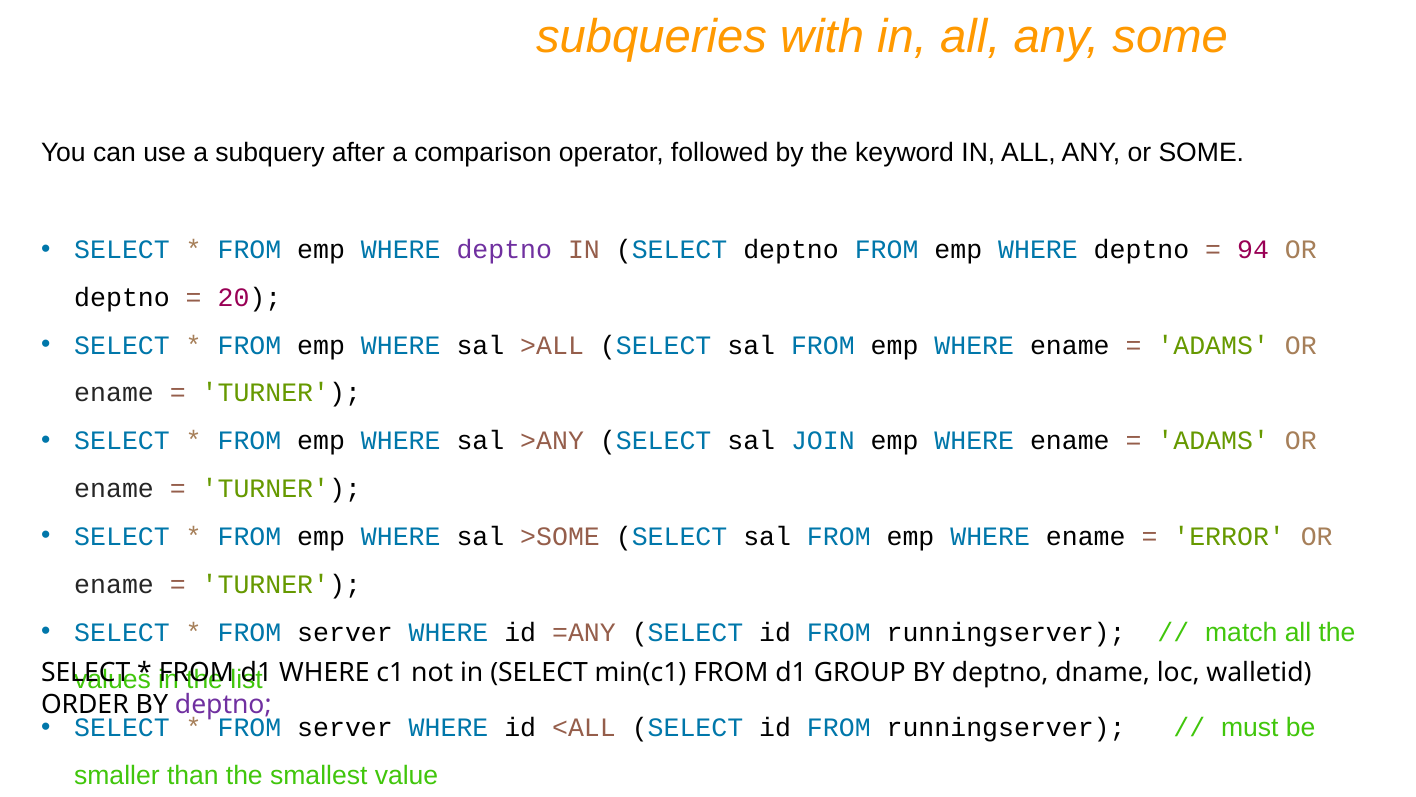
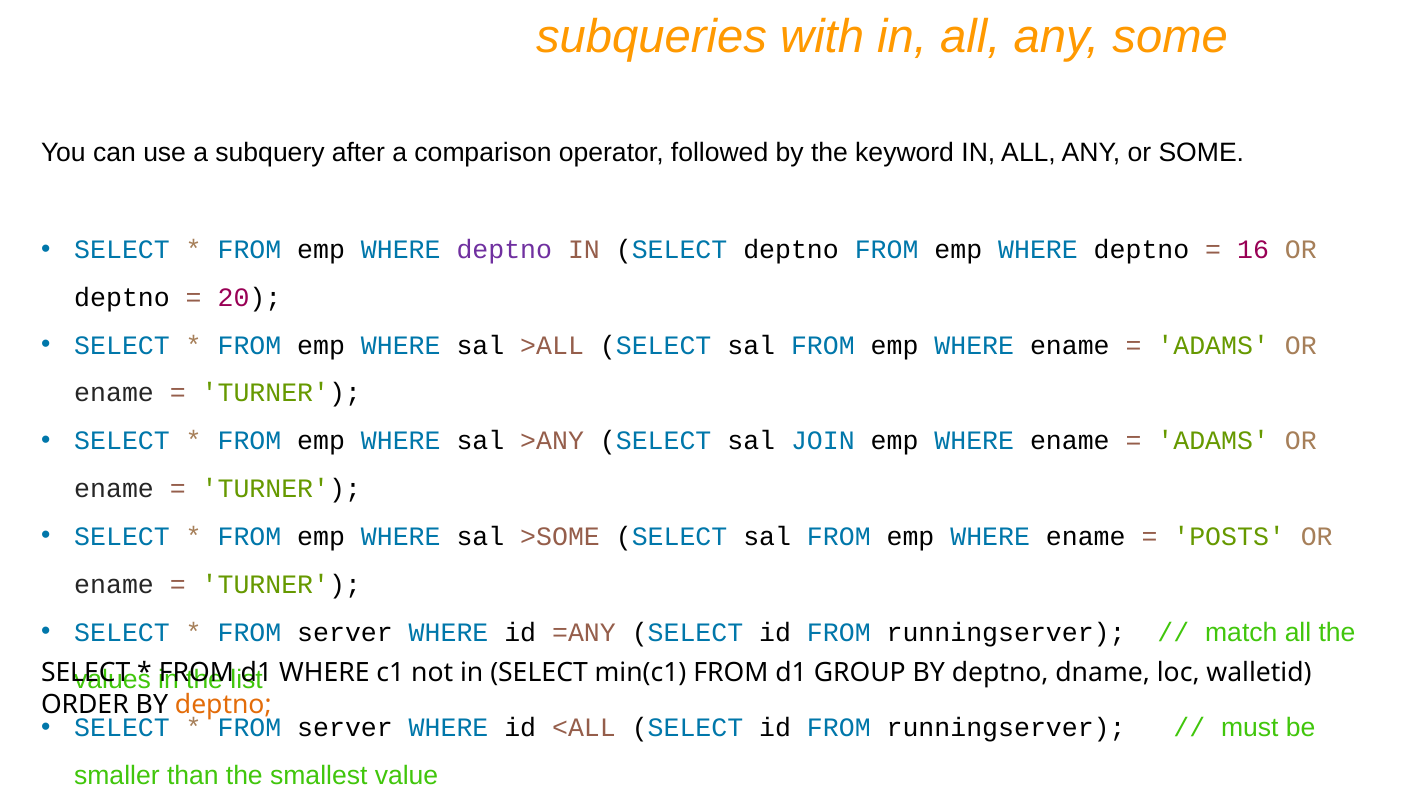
94: 94 -> 16 (1253, 250)
ERROR: ERROR -> POSTS (1229, 536)
deptno colour: purple -> orange (223, 704)
